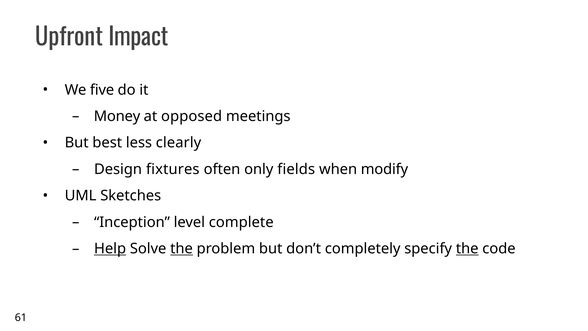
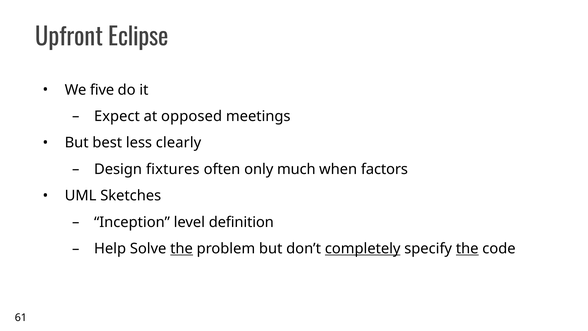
Impact: Impact -> Eclipse (138, 37)
Money: Money -> Expect (117, 116)
fields: fields -> much (296, 169)
modify: modify -> factors (384, 169)
complete: complete -> definition (241, 222)
Help underline: present -> none (110, 249)
completely underline: none -> present (363, 249)
